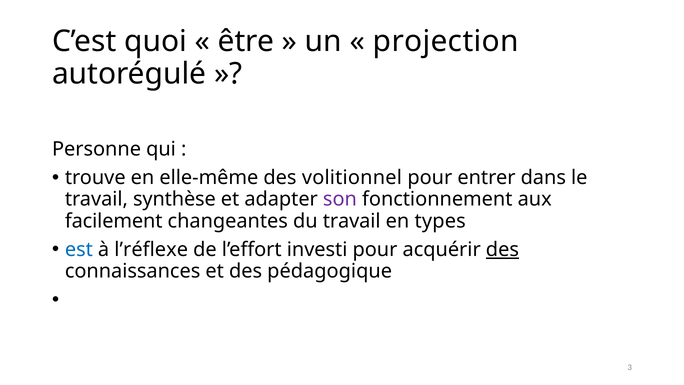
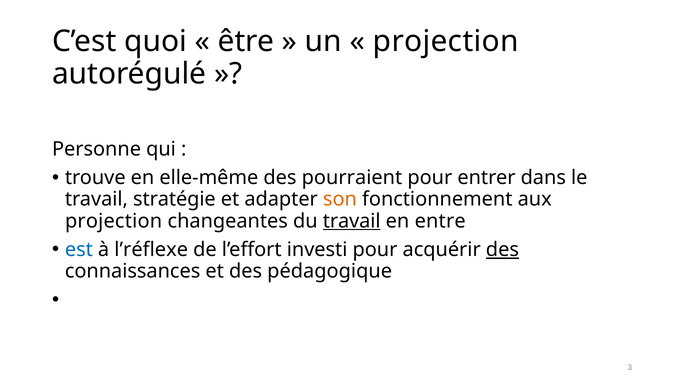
volitionnel: volitionnel -> pourraient (352, 178)
synthèse: synthèse -> stratégie (174, 199)
son colour: purple -> orange (340, 199)
facilement: facilement -> projection (114, 221)
travail underline: none -> present (352, 221)
types: types -> entre (440, 221)
